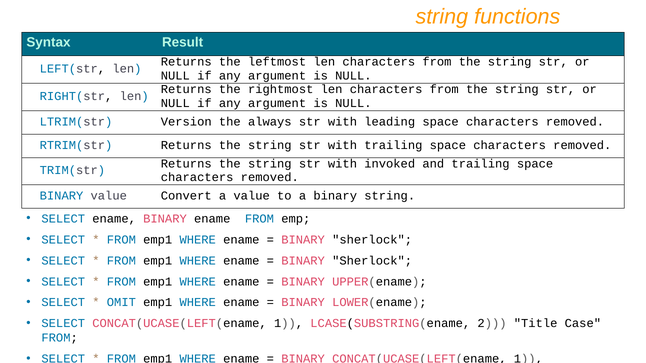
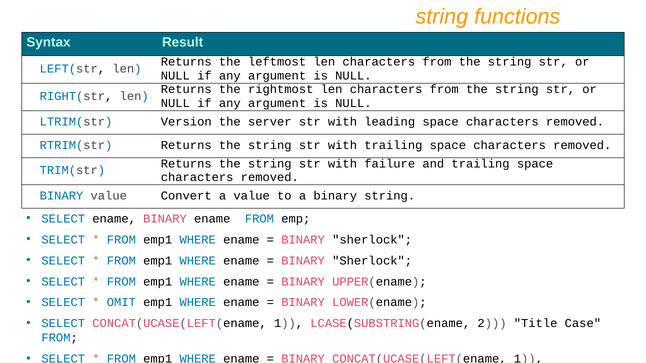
always: always -> server (270, 122)
invoked: invoked -> failure (390, 164)
